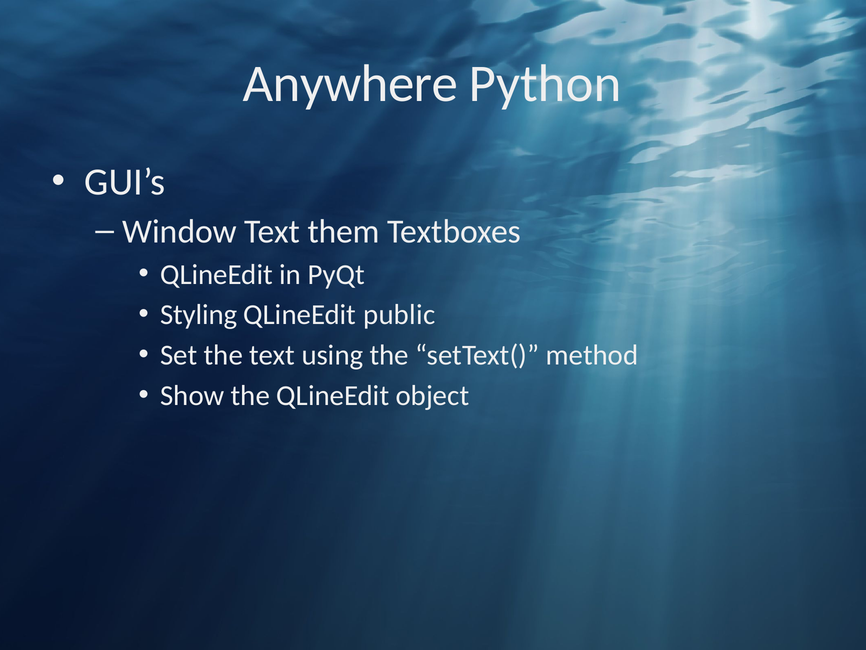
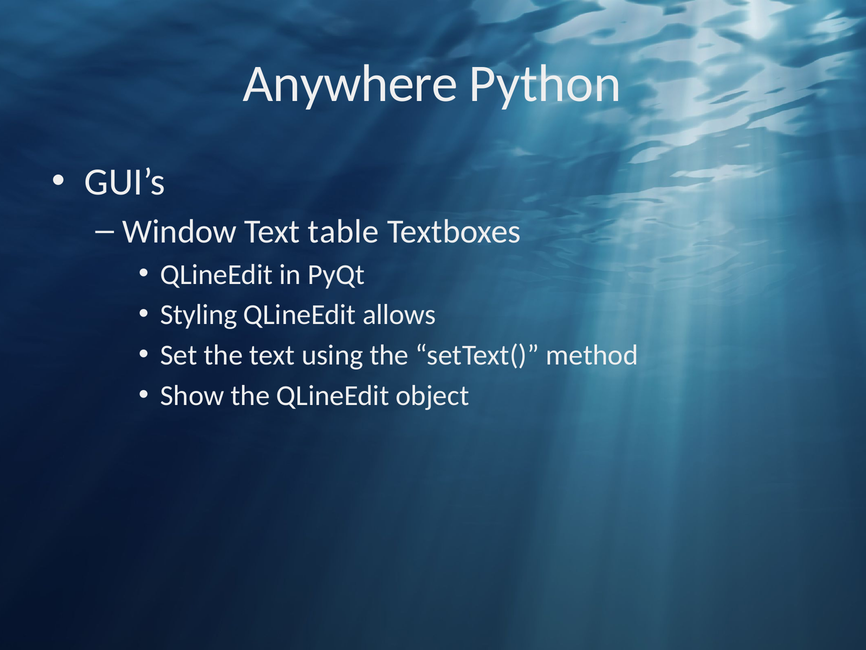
them: them -> table (343, 231)
public: public -> allows (399, 315)
